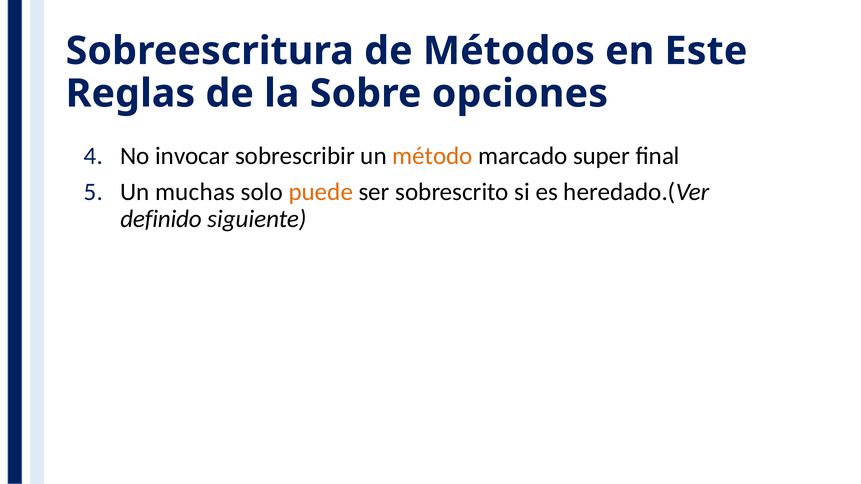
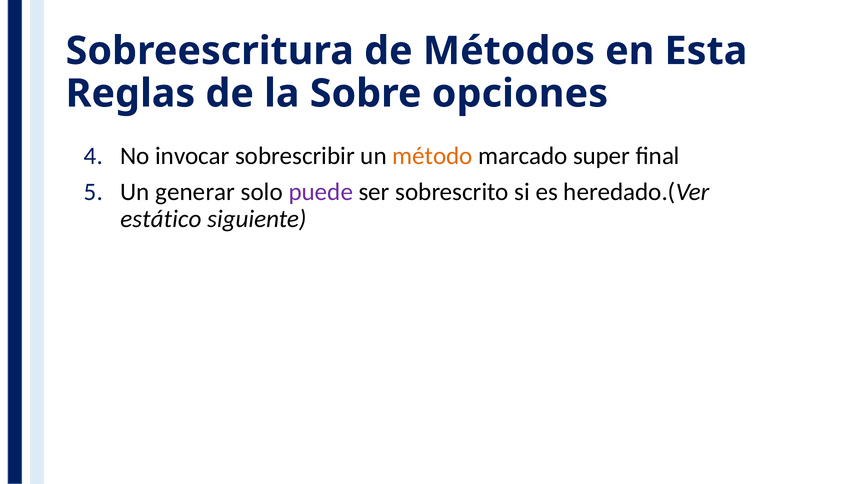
Este: Este -> Esta (706, 51)
muchas: muchas -> generar (195, 192)
puede colour: orange -> purple (321, 192)
definido: definido -> estático (161, 219)
